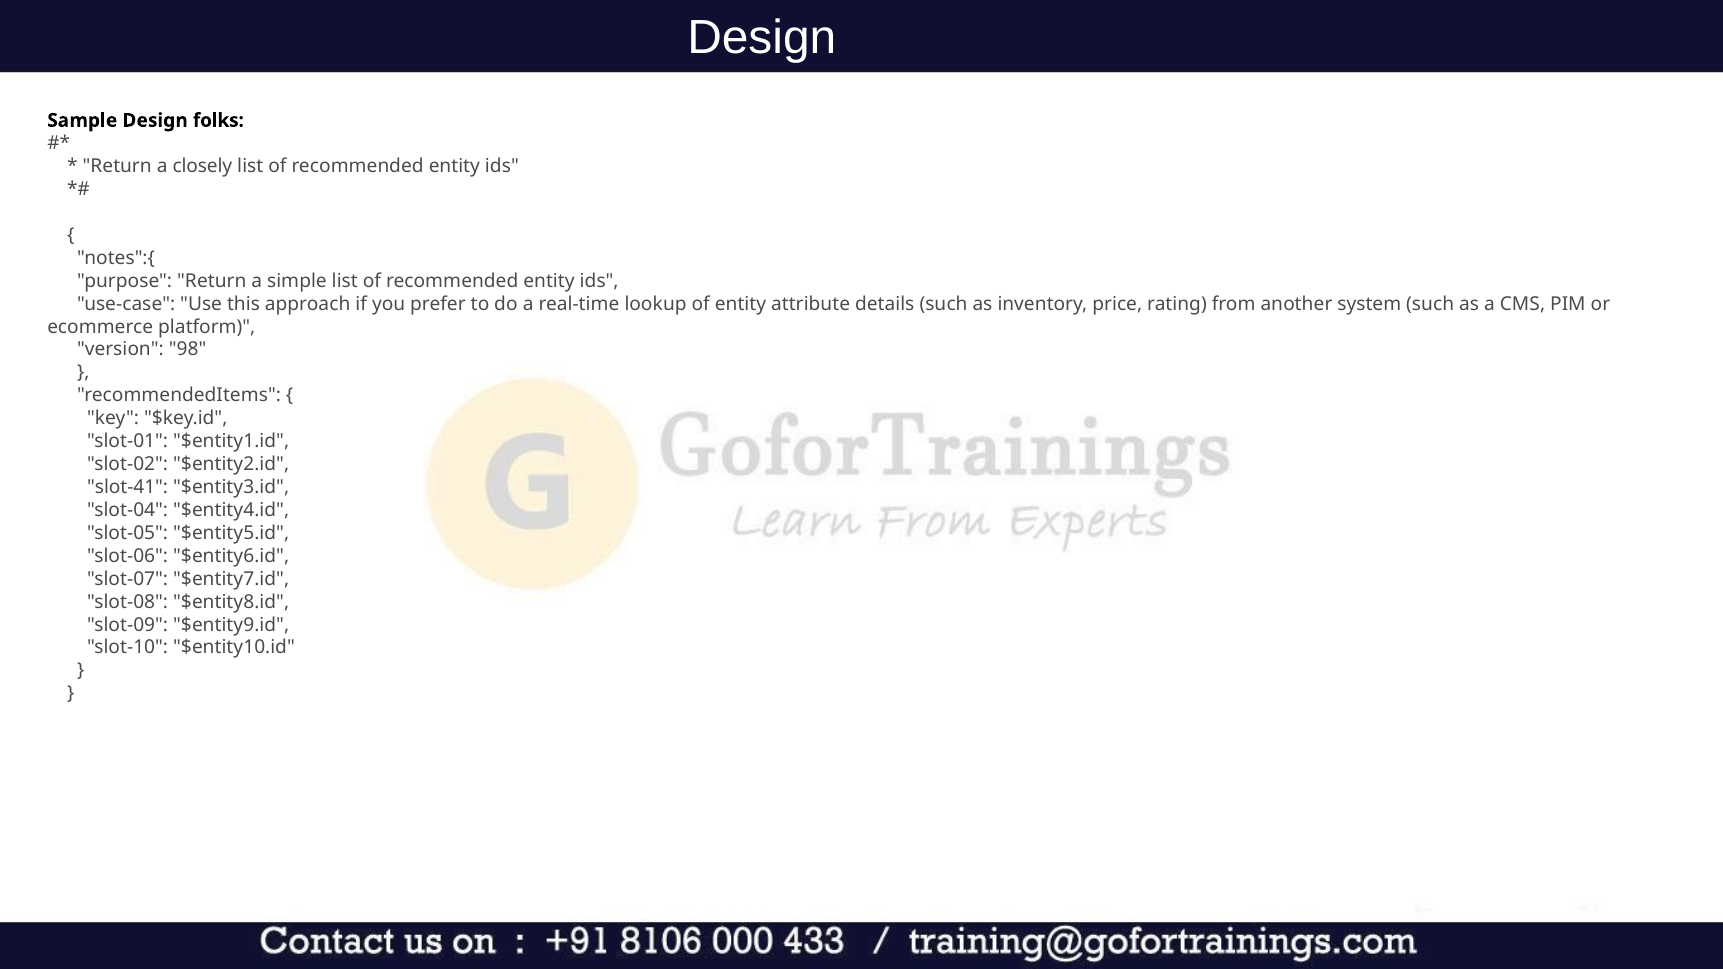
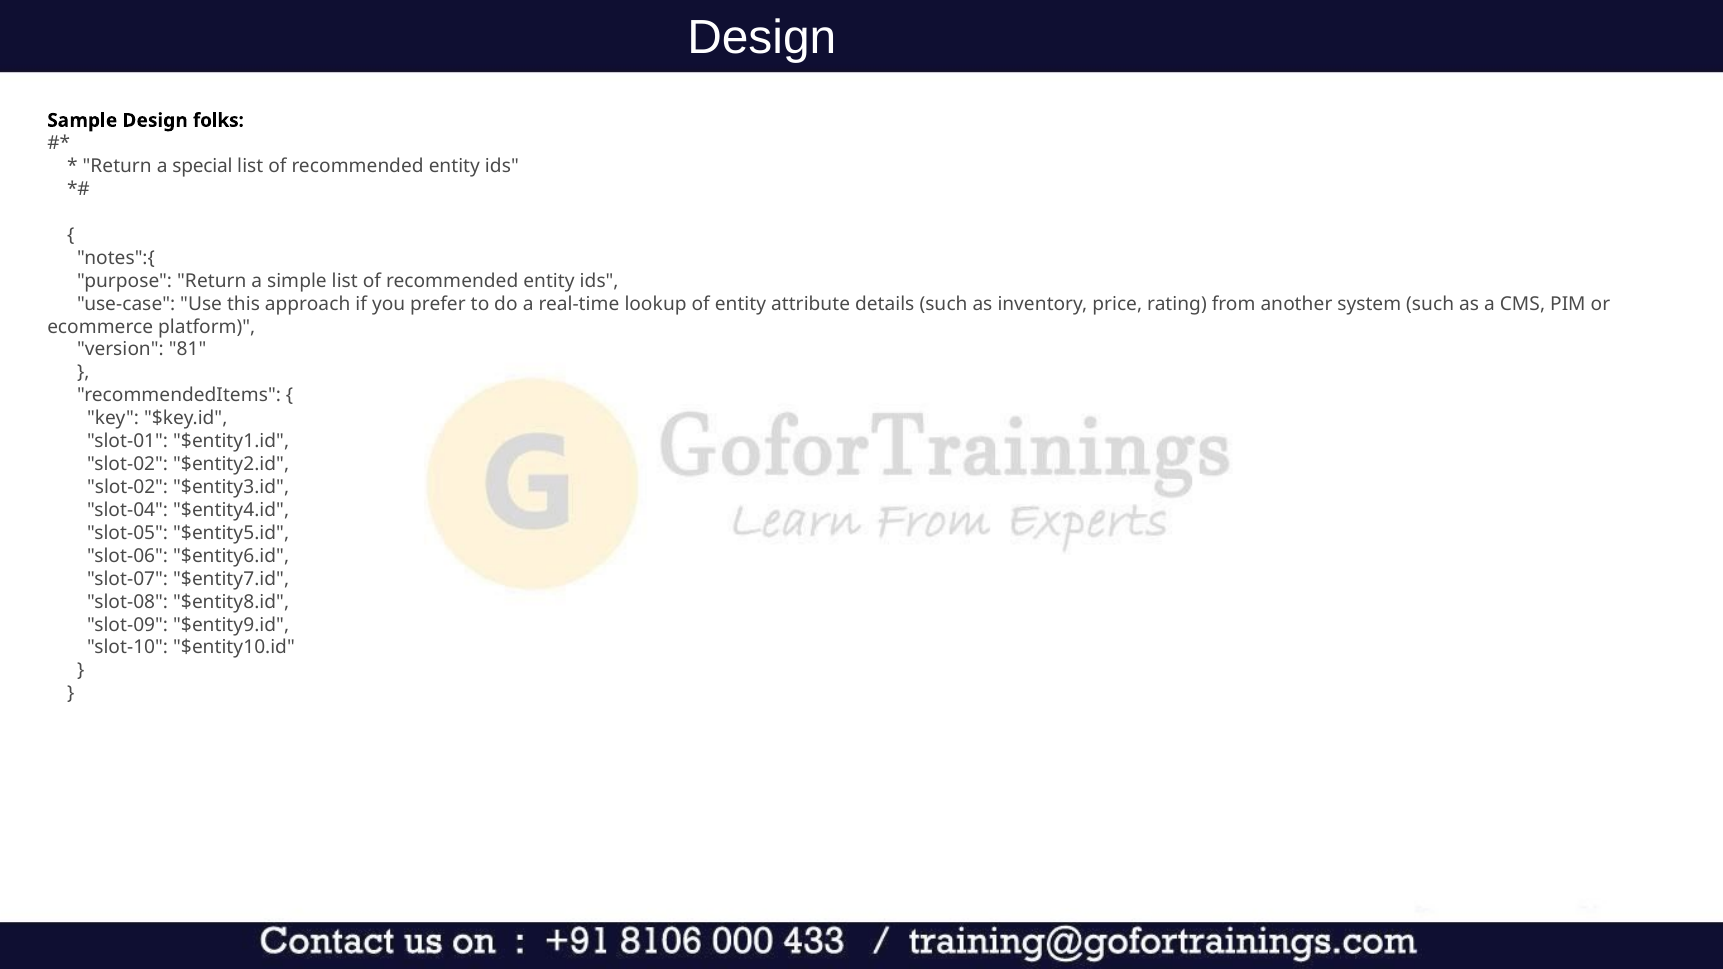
closely: closely -> special (202, 166)
98: 98 -> 81 (188, 350)
slot-41: slot-41 -> slot-02 (128, 487)
